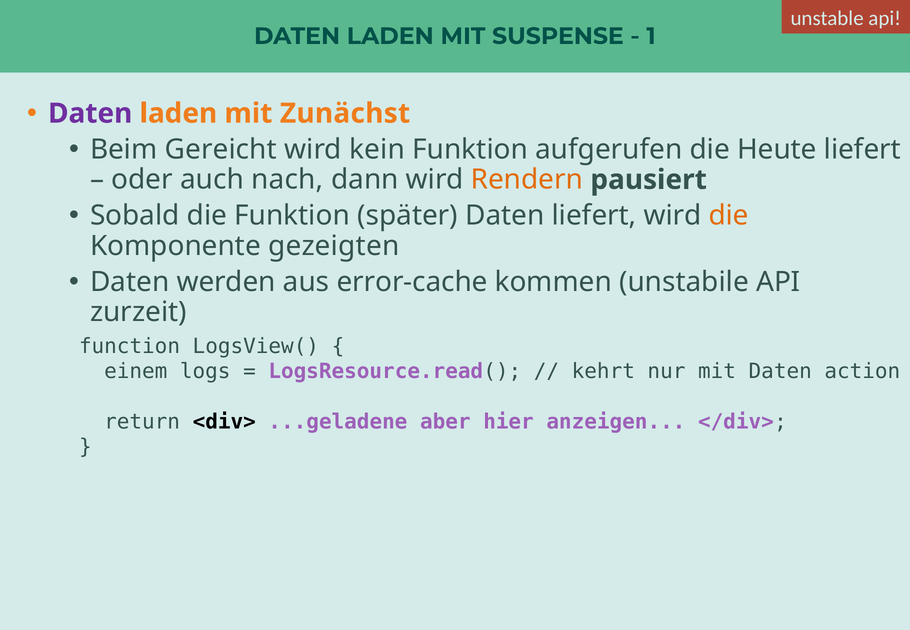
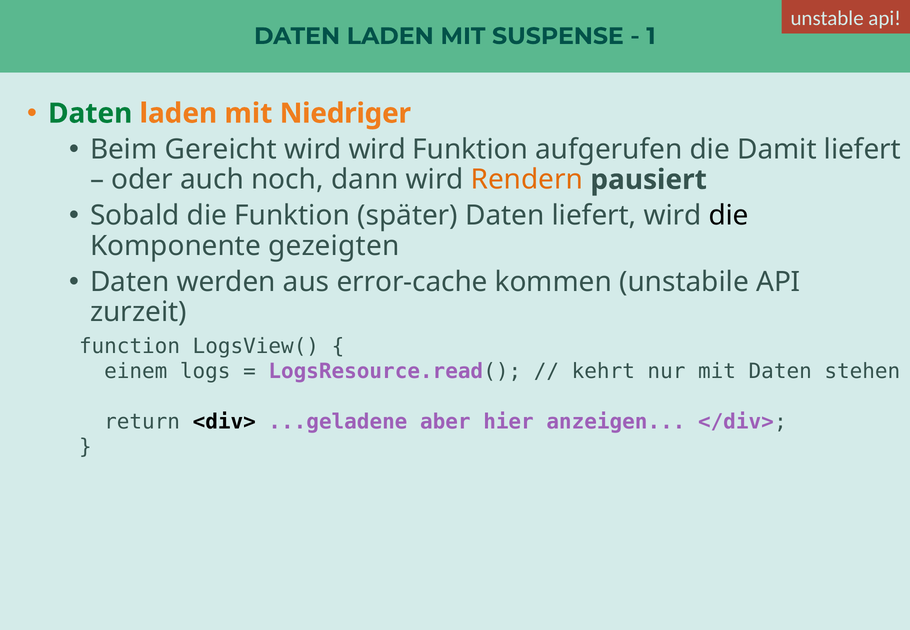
Daten colour: purple -> green (90, 113)
Zunächst: Zunächst -> Niedriger (345, 113)
wird kein: kein -> wird (377, 149)
Heute: Heute -> Damit (777, 149)
nach: nach -> noch (287, 180)
die colour: orange -> black (729, 216)
action: action -> stehen (862, 371)
